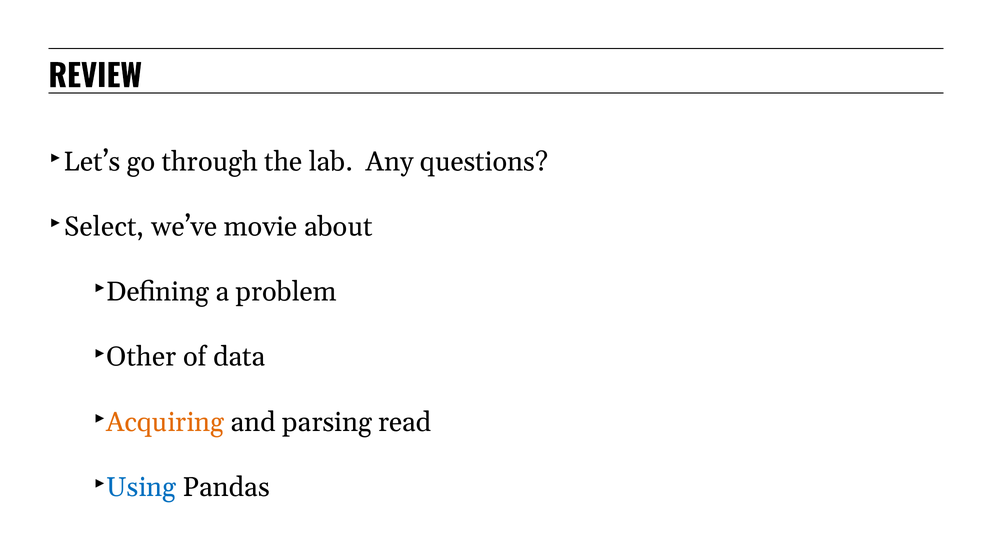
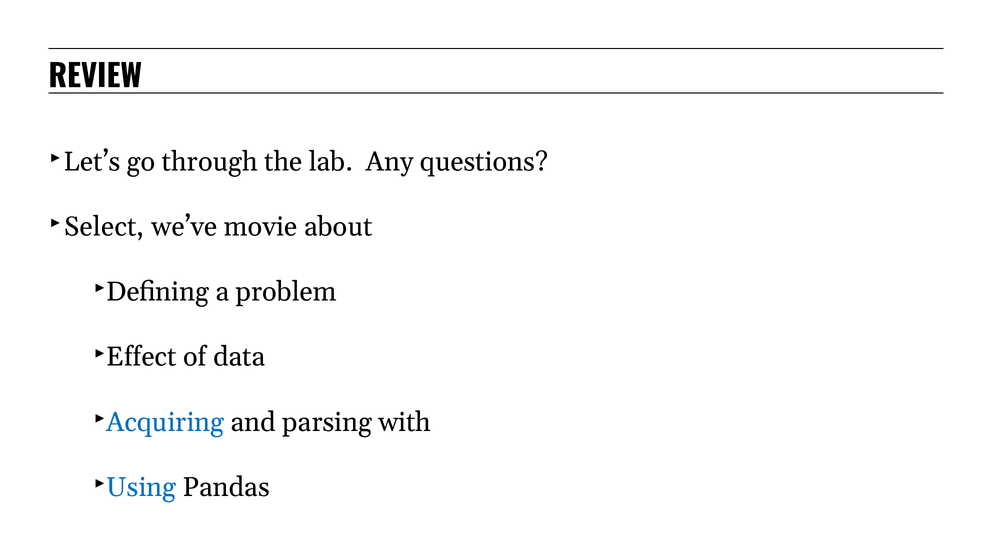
Other: Other -> Effect (142, 357)
Acquiring colour: orange -> blue (165, 422)
read: read -> with (405, 422)
